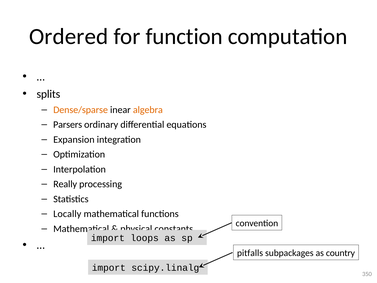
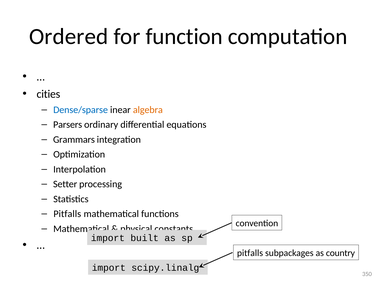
splits: splits -> cities (48, 94)
Dense/sparse colour: orange -> blue (81, 110)
Expansion: Expansion -> Grammars (74, 139)
Really: Really -> Setter (65, 184)
Locally: Locally -> Pitfalls (67, 214)
loops: loops -> built (145, 238)
